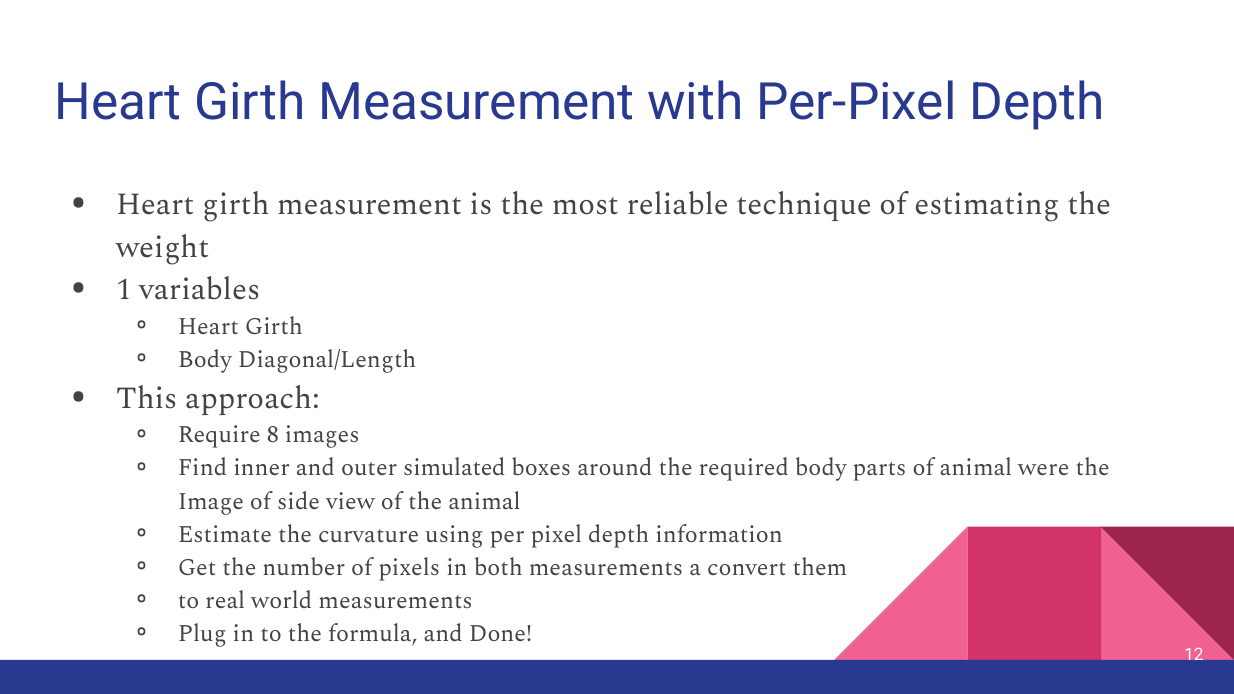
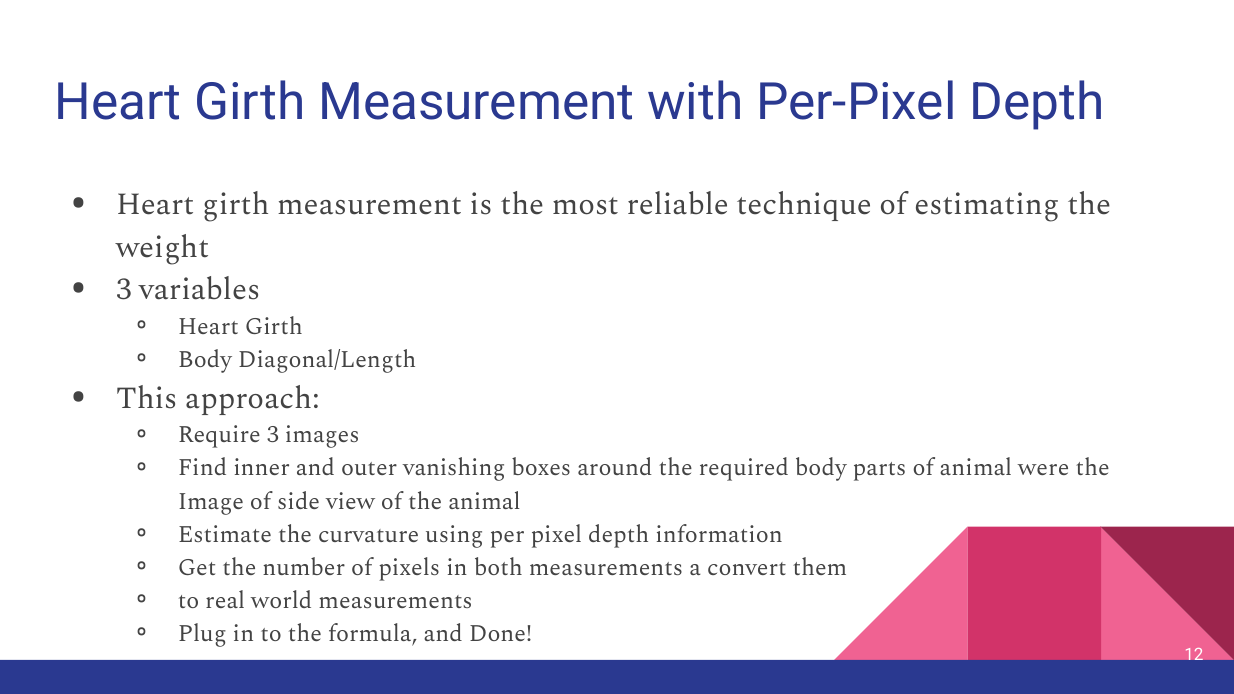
1: 1 -> 3 (124, 290)
Require 8: 8 -> 3 (273, 435)
simulated: simulated -> vanishing (454, 468)
